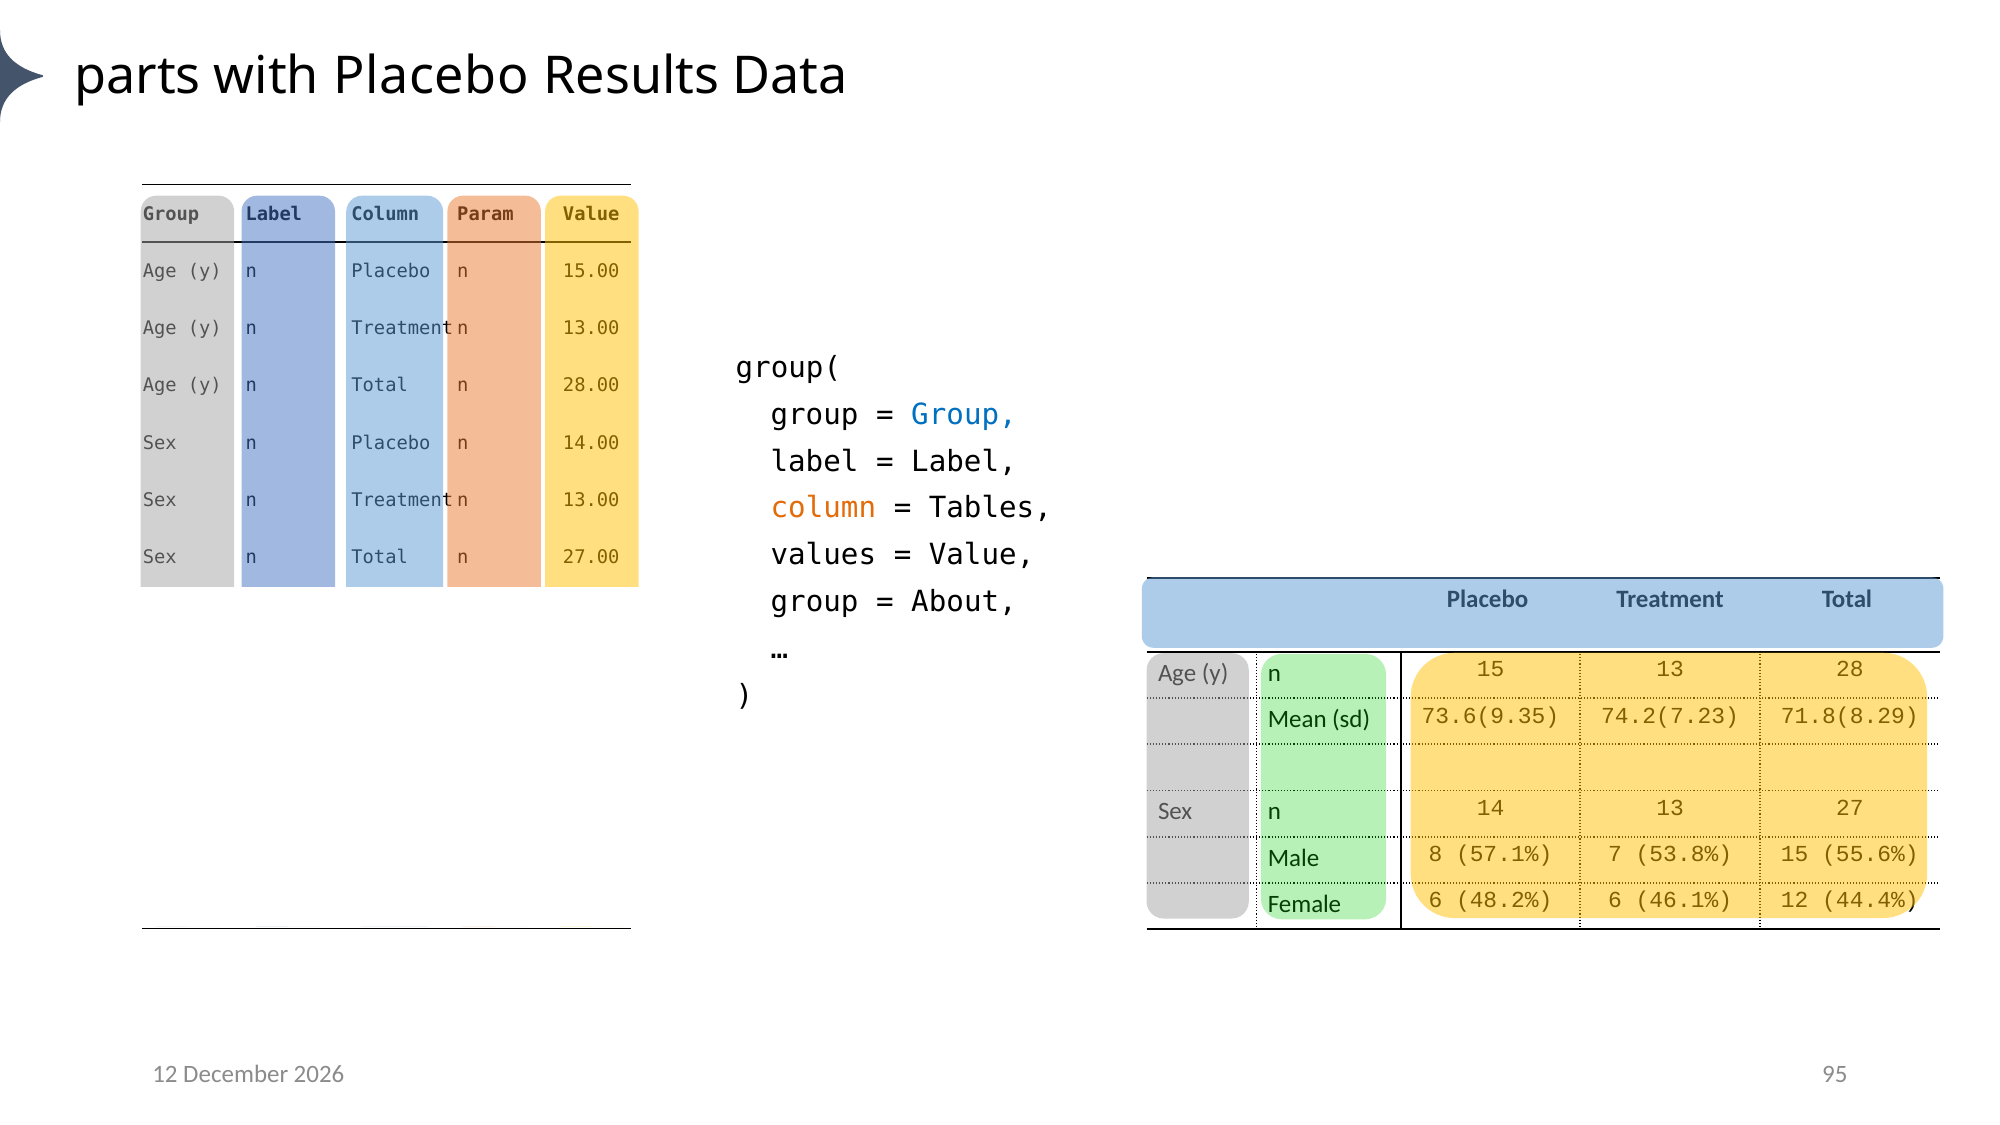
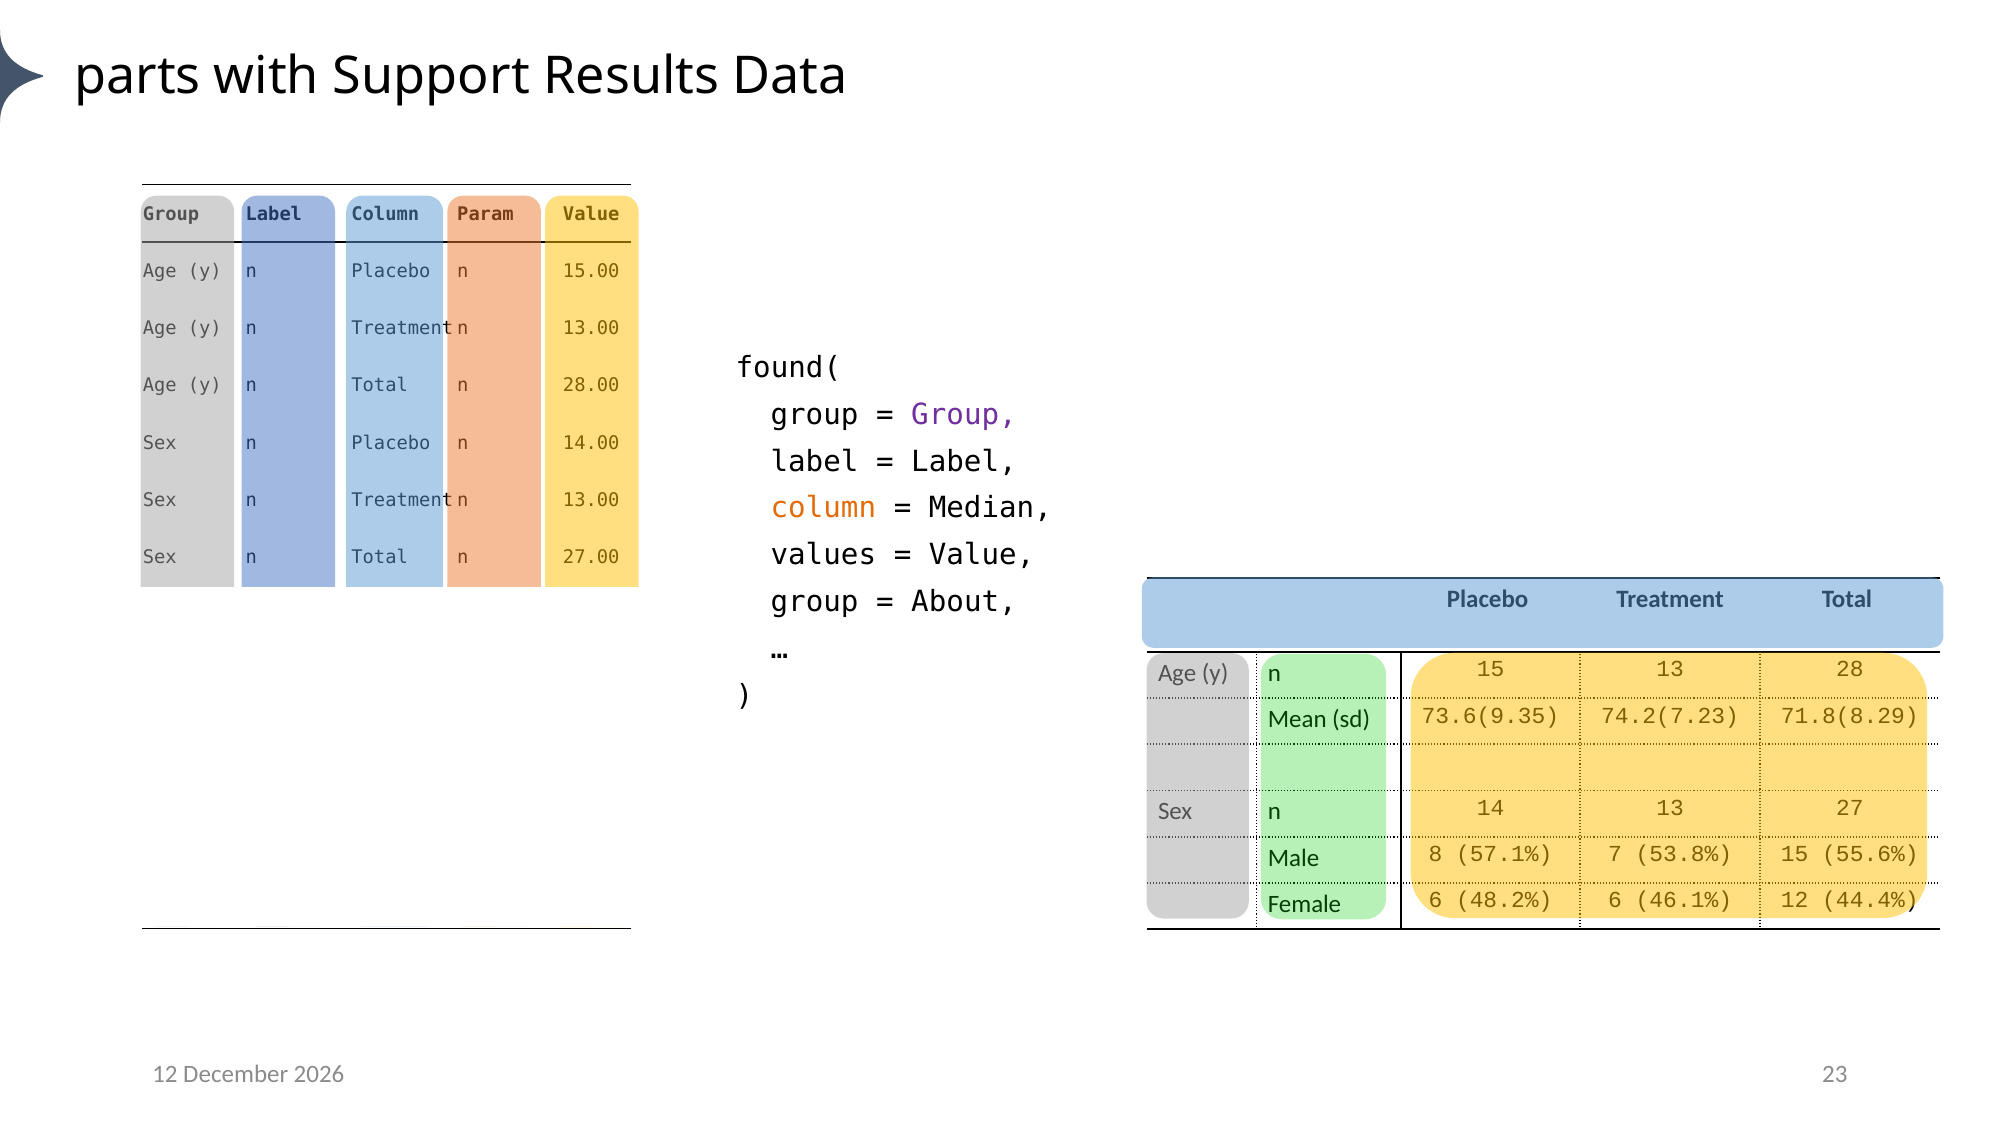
with Placebo: Placebo -> Support (431, 76)
group(: group( -> found( (788, 368)
Group colour: blue -> purple (964, 415)
Tables: Tables -> Median (990, 508)
95: 95 -> 23 (1835, 1074)
